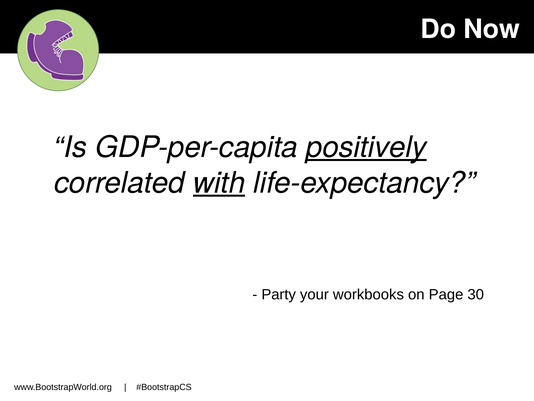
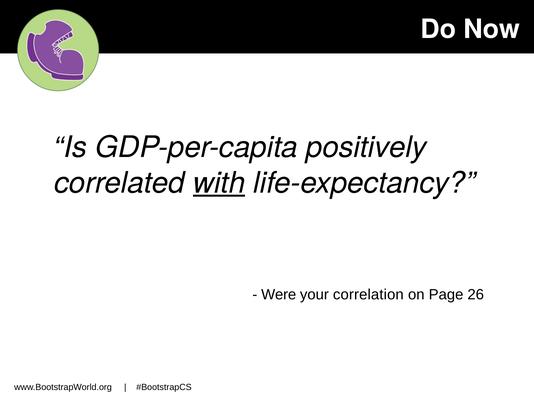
positively underline: present -> none (366, 147)
Party: Party -> Were (279, 294)
workbooks: workbooks -> correlation (368, 294)
30: 30 -> 26 (476, 294)
